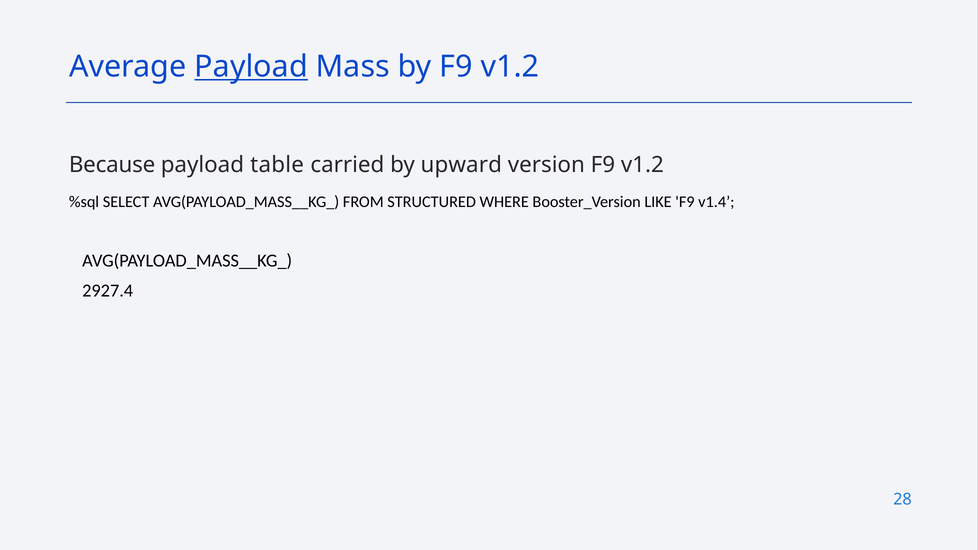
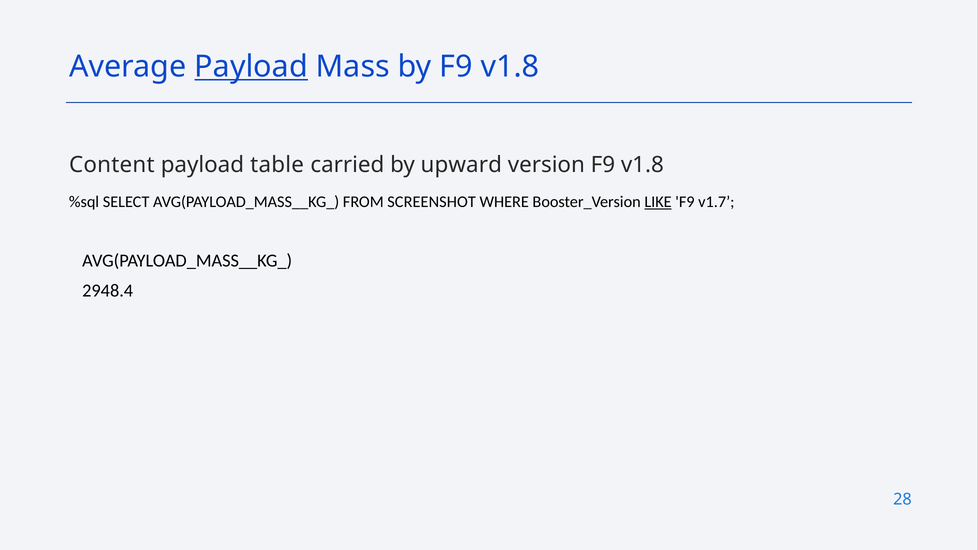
by F9 v1.2: v1.2 -> v1.8 (510, 67)
Because: Because -> Content (112, 165)
version F9 v1.2: v1.2 -> v1.8 (642, 165)
STRUCTURED: STRUCTURED -> SCREENSHOT (432, 202)
LIKE underline: none -> present (658, 202)
v1.4: v1.4 -> v1.7 (716, 202)
2927.4: 2927.4 -> 2948.4 (108, 291)
